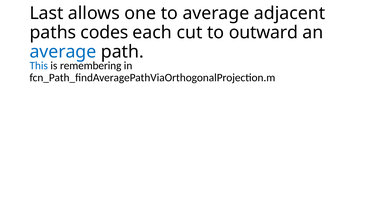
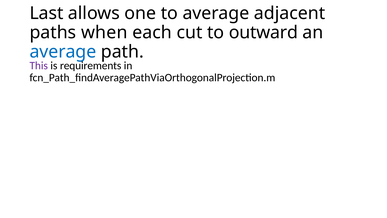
codes: codes -> when (104, 33)
This colour: blue -> purple (39, 65)
remembering: remembering -> requirements (91, 65)
